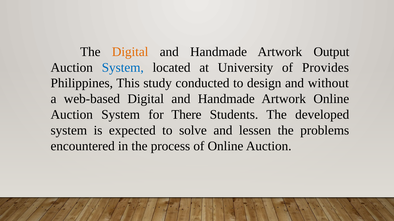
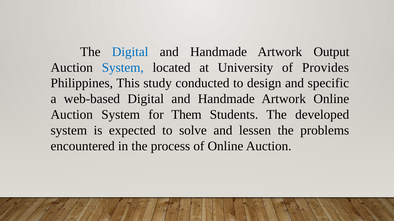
Digital colour: orange -> blue (130, 52)
without: without -> specific (328, 83)
There: There -> Them (186, 115)
